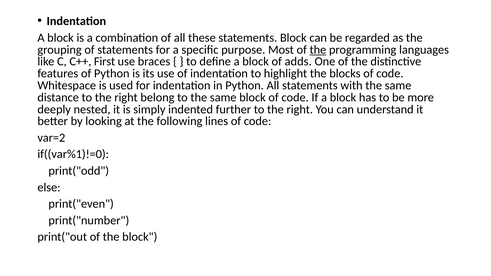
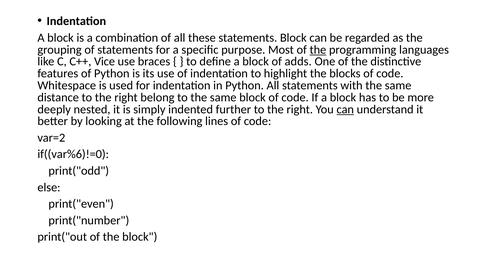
First: First -> Vice (105, 62)
can underline: none -> present (345, 109)
if((var%1)!=0: if((var%1)!=0 -> if((var%6)!=0 (73, 154)
